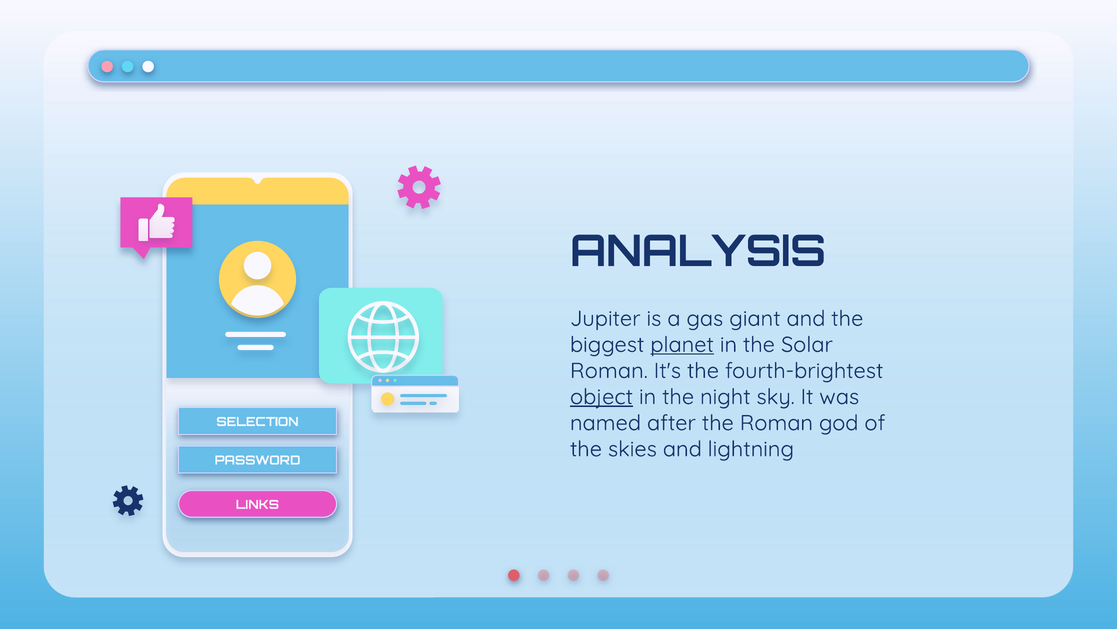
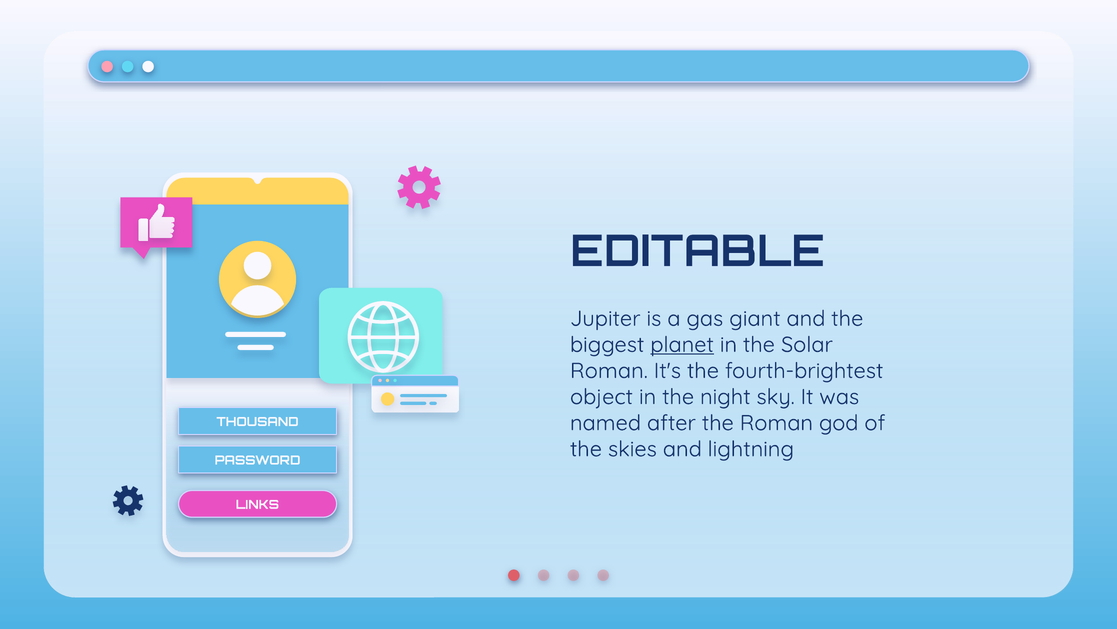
ANALYSIS: ANALYSIS -> EDITABLE (698, 251)
object underline: present -> none (602, 397)
SELECTION: SELECTION -> THOUSAND (257, 421)
